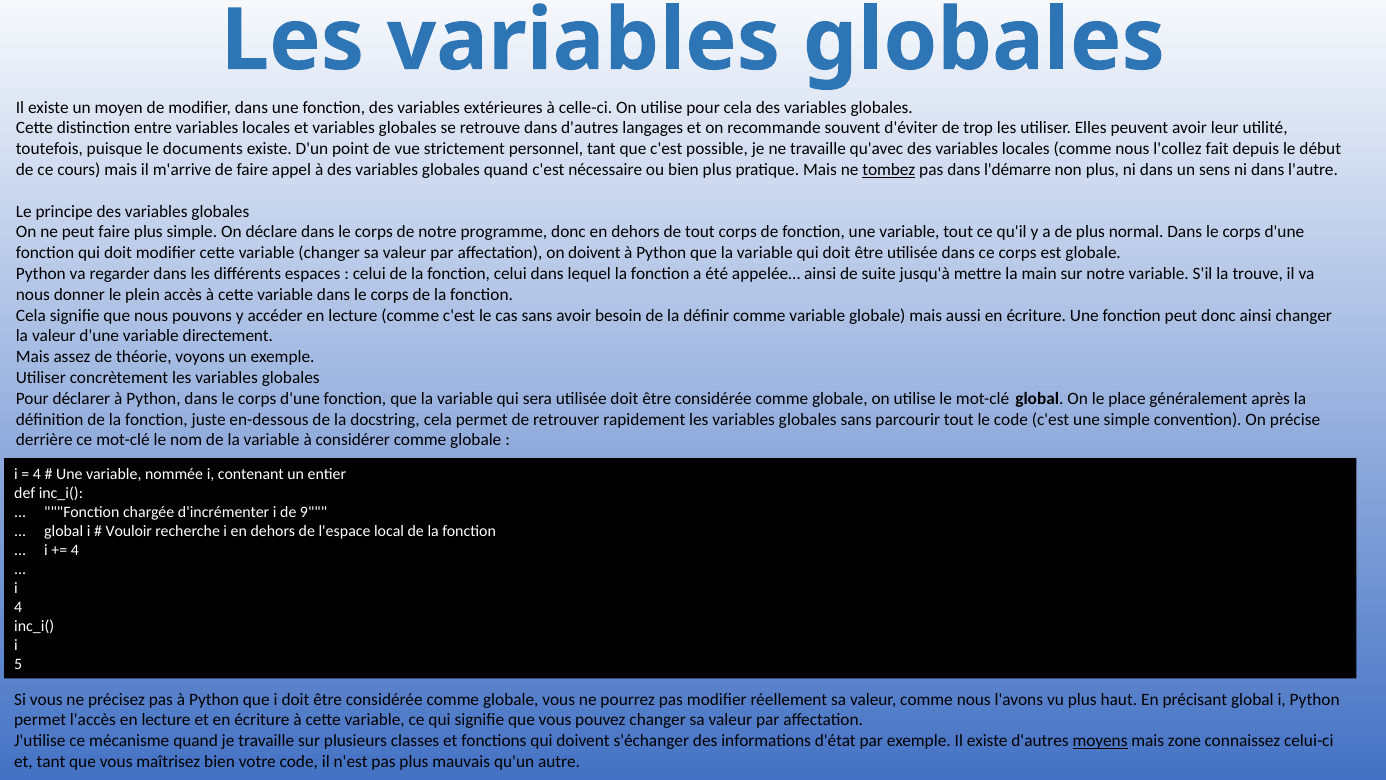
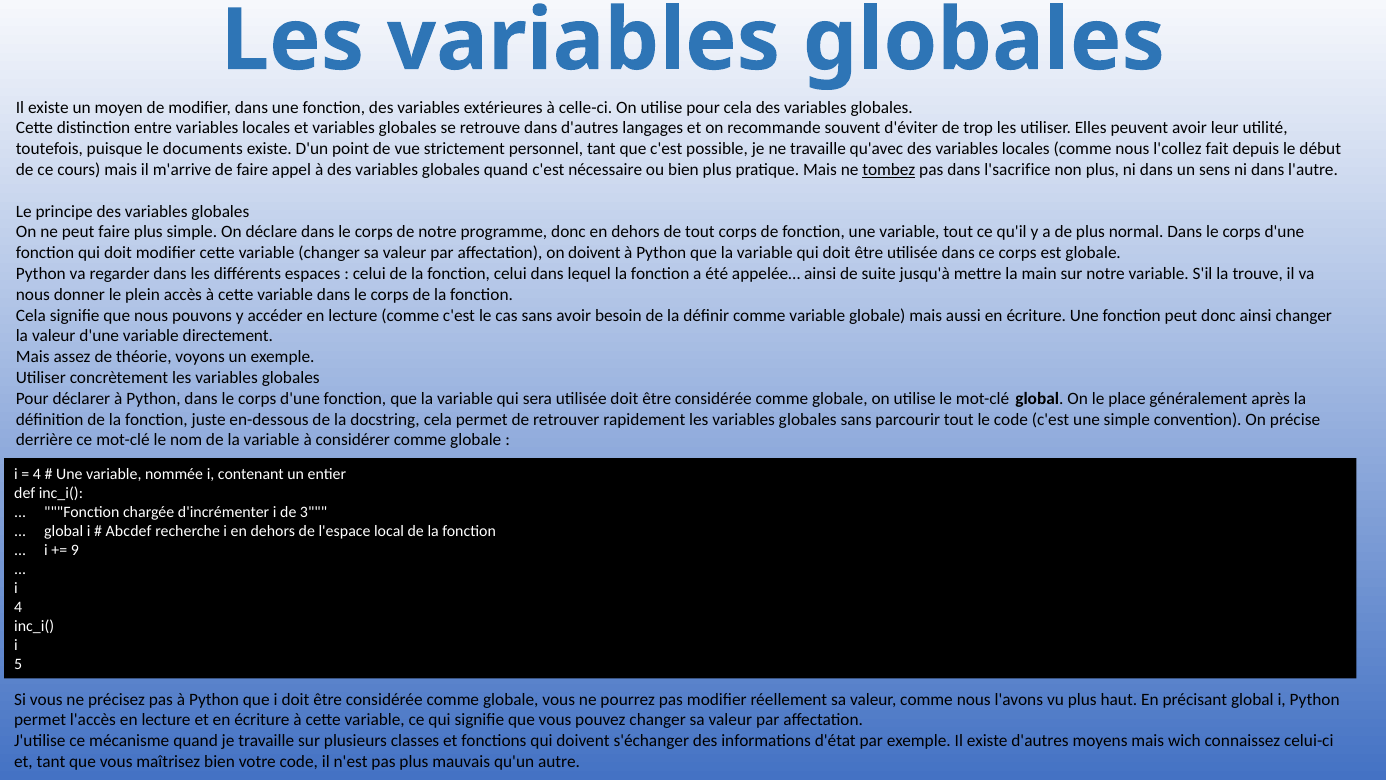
l'démarre: l'démarre -> l'sacrifice (1017, 170)
9: 9 -> 3 (314, 512)
Vouloir: Vouloir -> Abcdef (129, 531)
4: 4 -> 9 (75, 550)
moyens underline: present -> none (1100, 741)
zone: zone -> wich (1184, 741)
